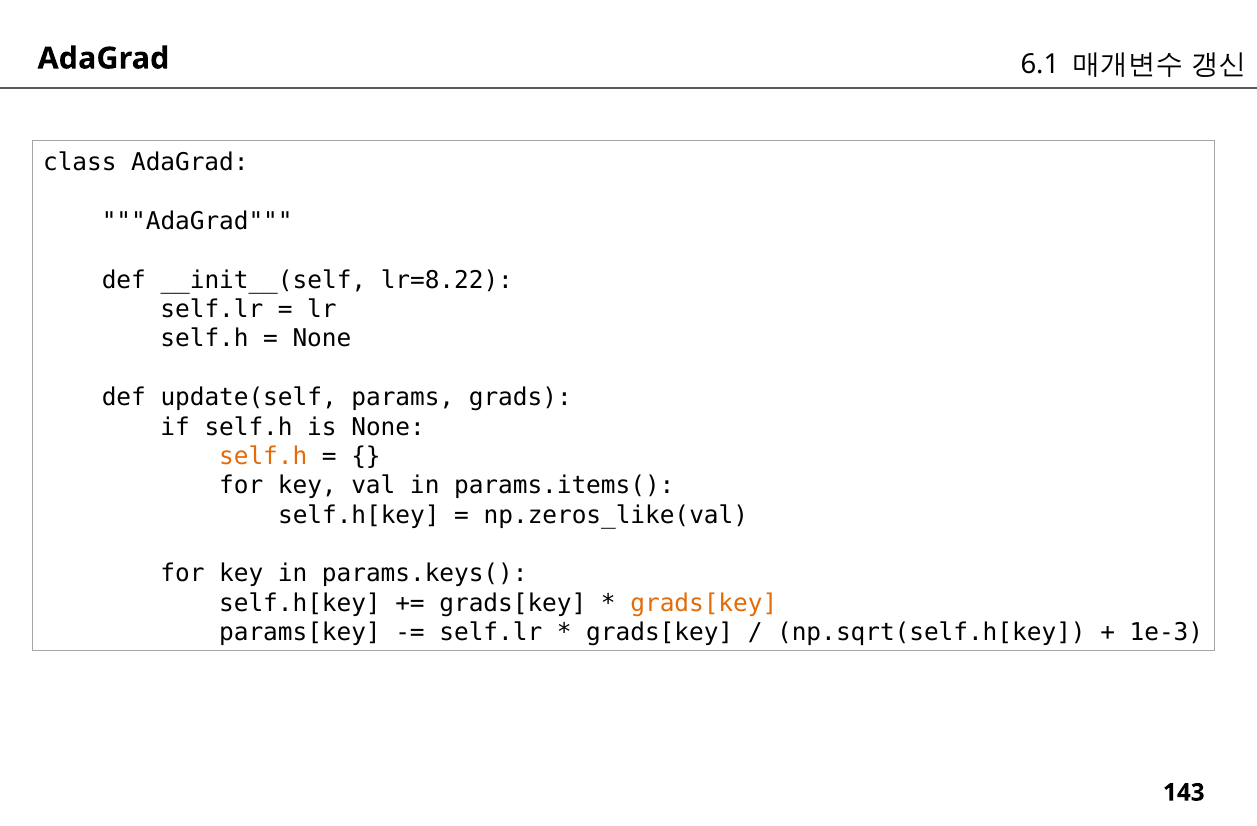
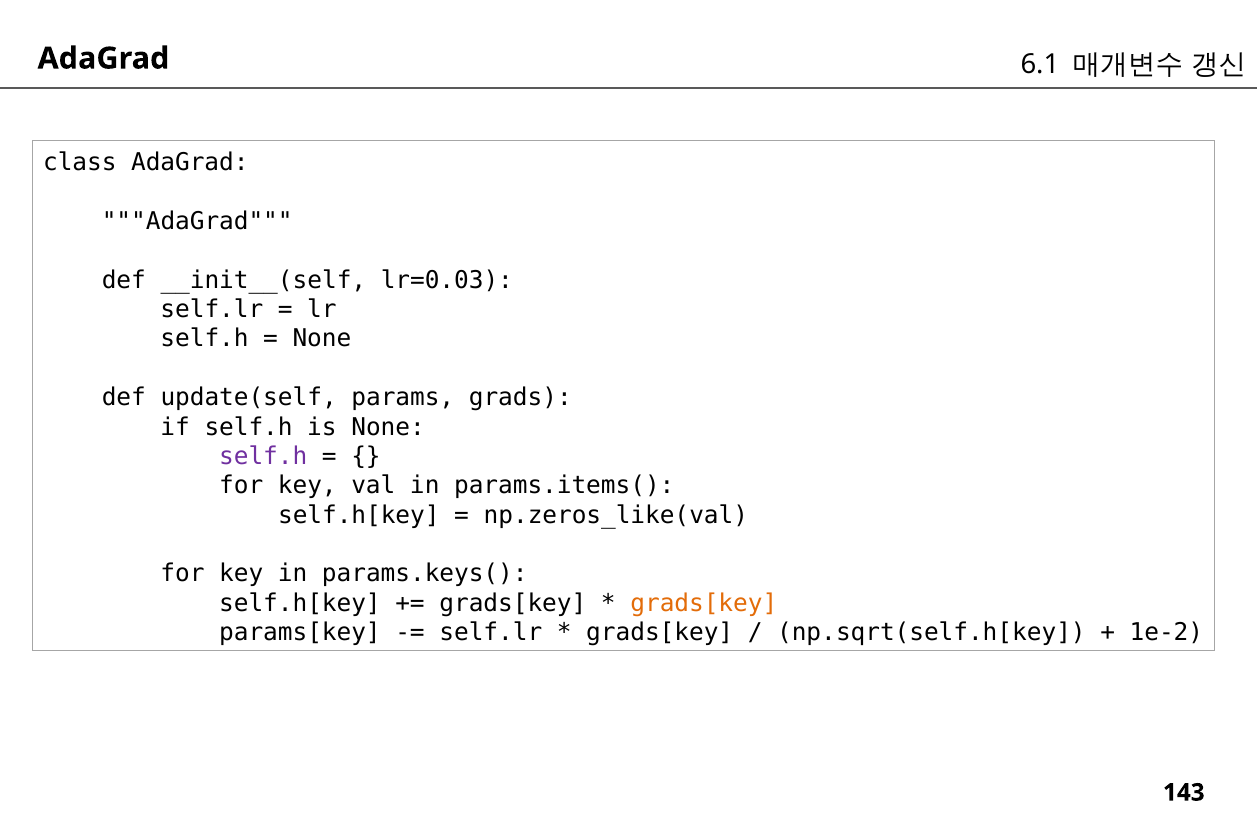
lr=8.22: lr=8.22 -> lr=0.03 (447, 280)
self.h colour: orange -> purple (263, 456)
1e-3: 1e-3 -> 1e-2 (1166, 632)
